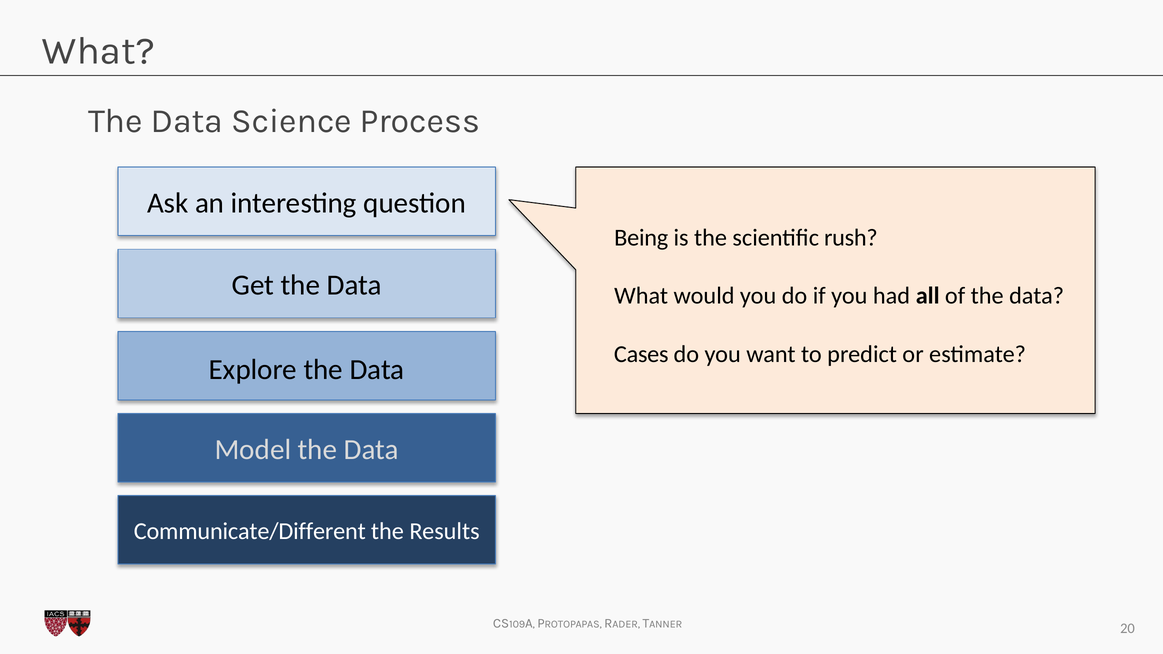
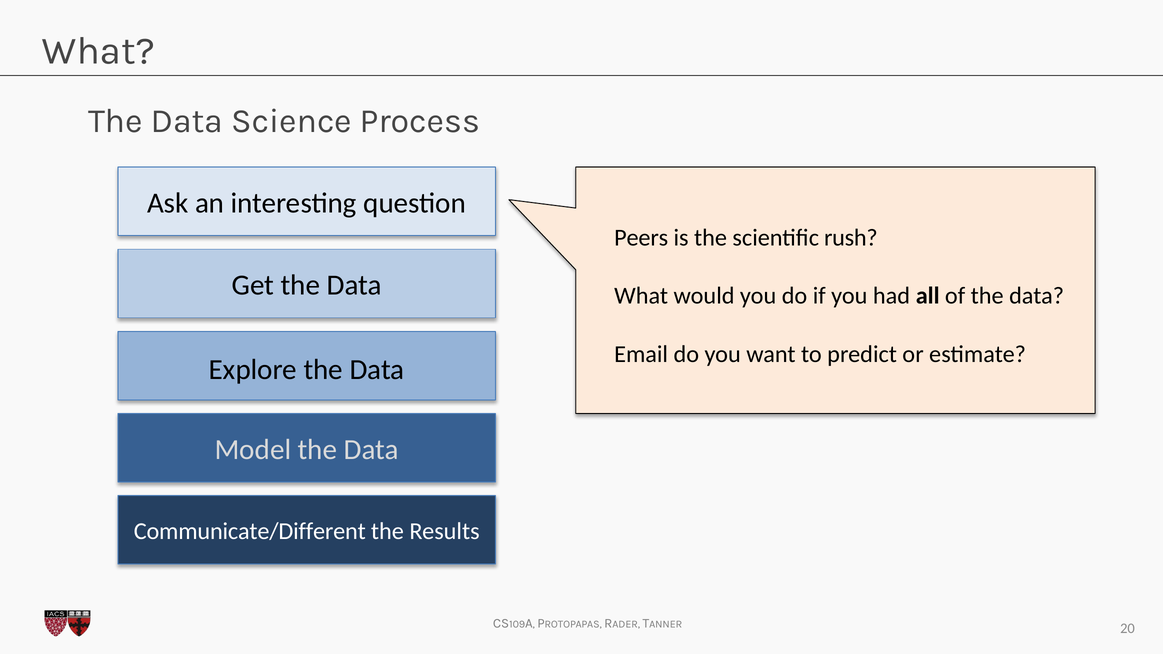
Being: Being -> Peers (641, 238)
Cases: Cases -> Email (641, 354)
